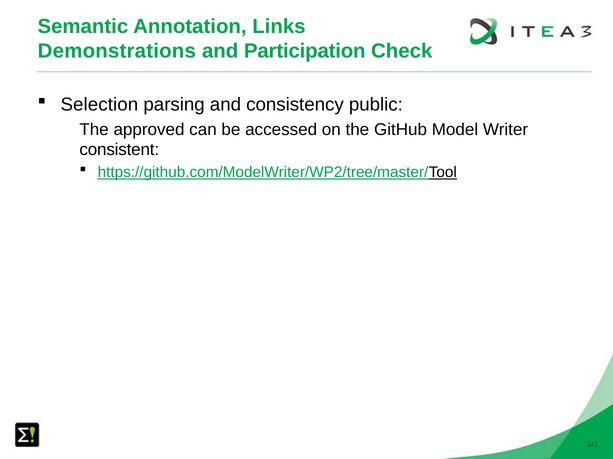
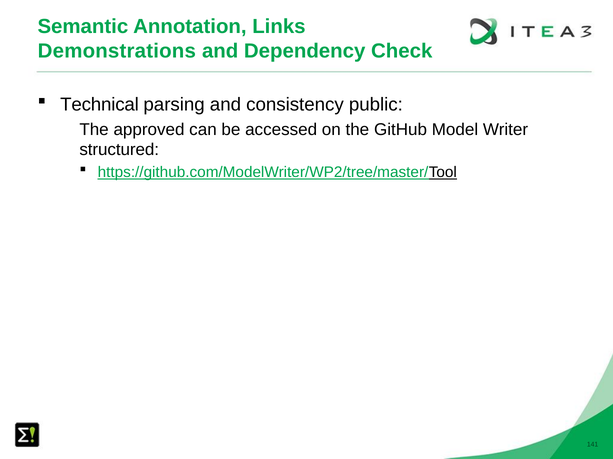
Participation: Participation -> Dependency (305, 51)
Selection: Selection -> Technical (100, 105)
consistent: consistent -> structured (119, 150)
